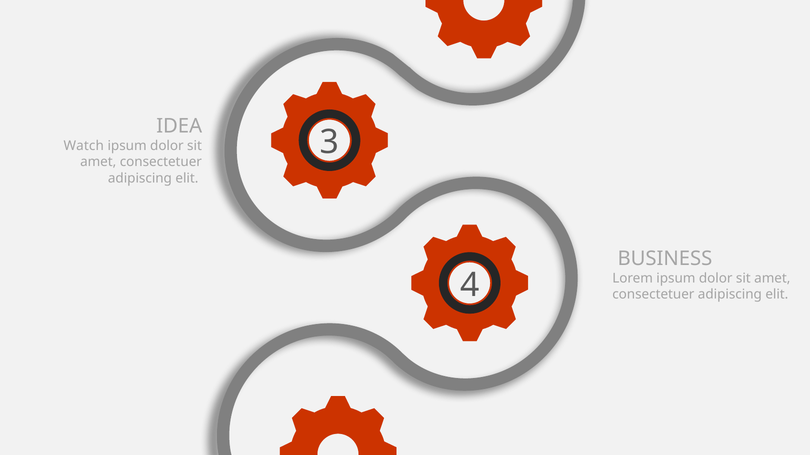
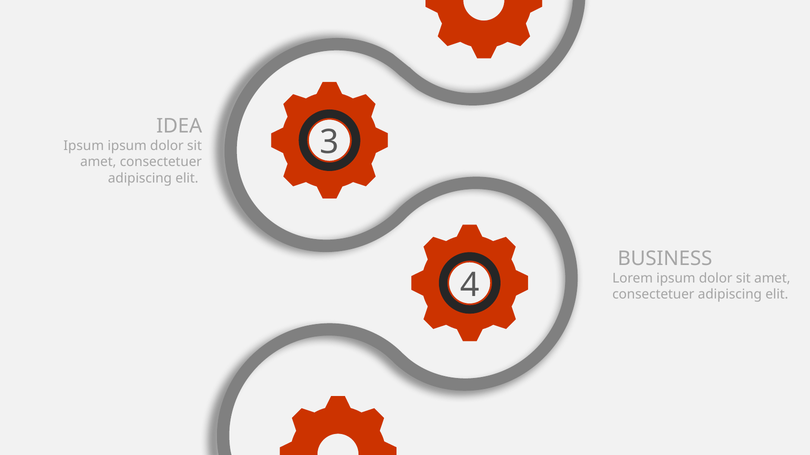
Watch: Watch -> Ipsum (84, 146)
